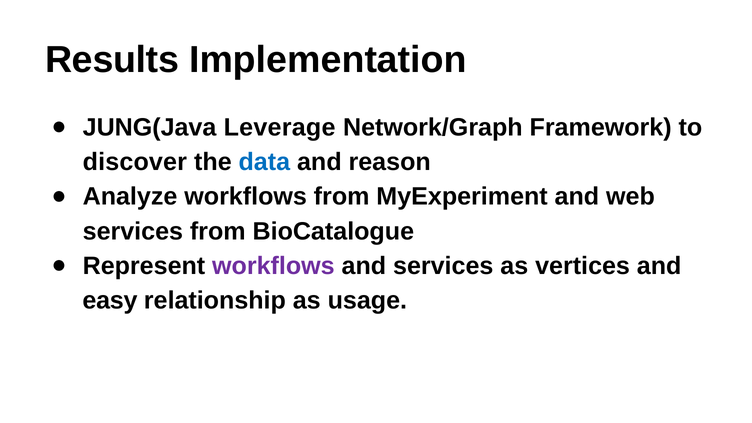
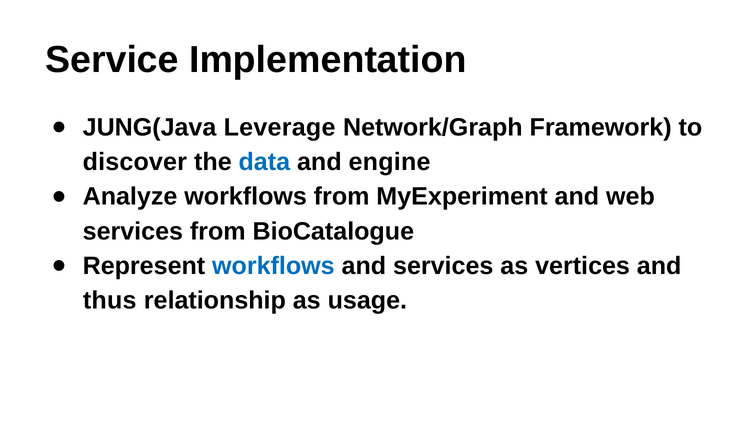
Results: Results -> Service (112, 60)
reason: reason -> engine (390, 162)
workflows colour: purple -> blue (273, 266)
easy: easy -> thus (110, 300)
